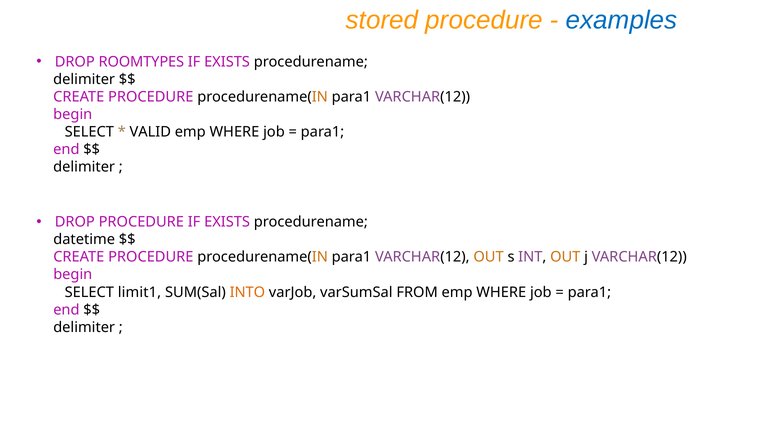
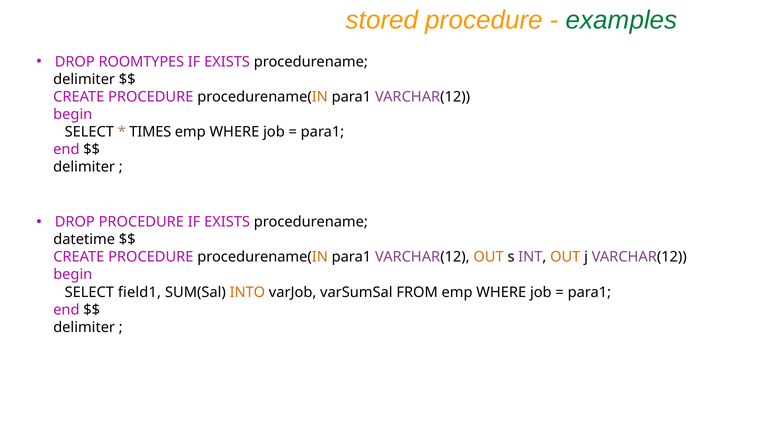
examples colour: blue -> green (622, 20)
VALID: VALID -> TIMES (150, 132)
limit1: limit1 -> field1 (139, 292)
